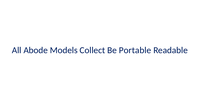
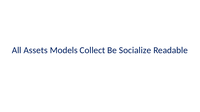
Abode: Abode -> Assets (36, 51)
Portable: Portable -> Socialize (135, 51)
